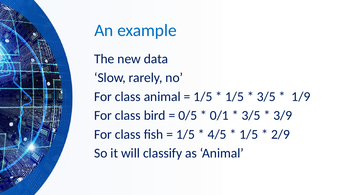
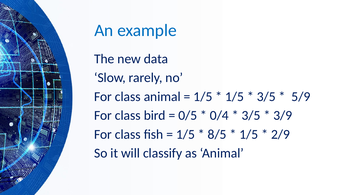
1/9: 1/9 -> 5/9 (301, 97)
0/1: 0/1 -> 0/4 (219, 116)
4/5: 4/5 -> 8/5 (217, 135)
